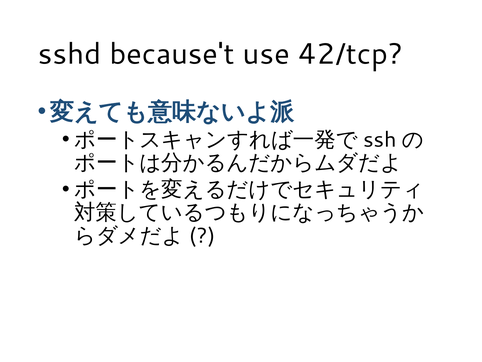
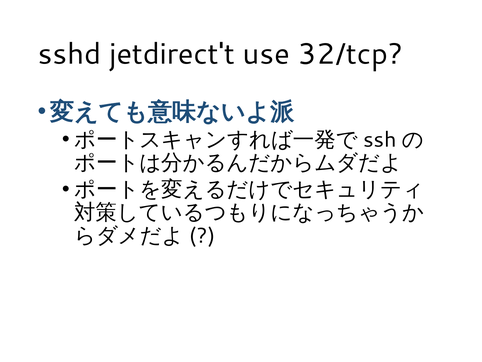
because't: because't -> jetdirect't (172, 54)
42/tcp: 42/tcp -> 32/tcp (351, 54)
